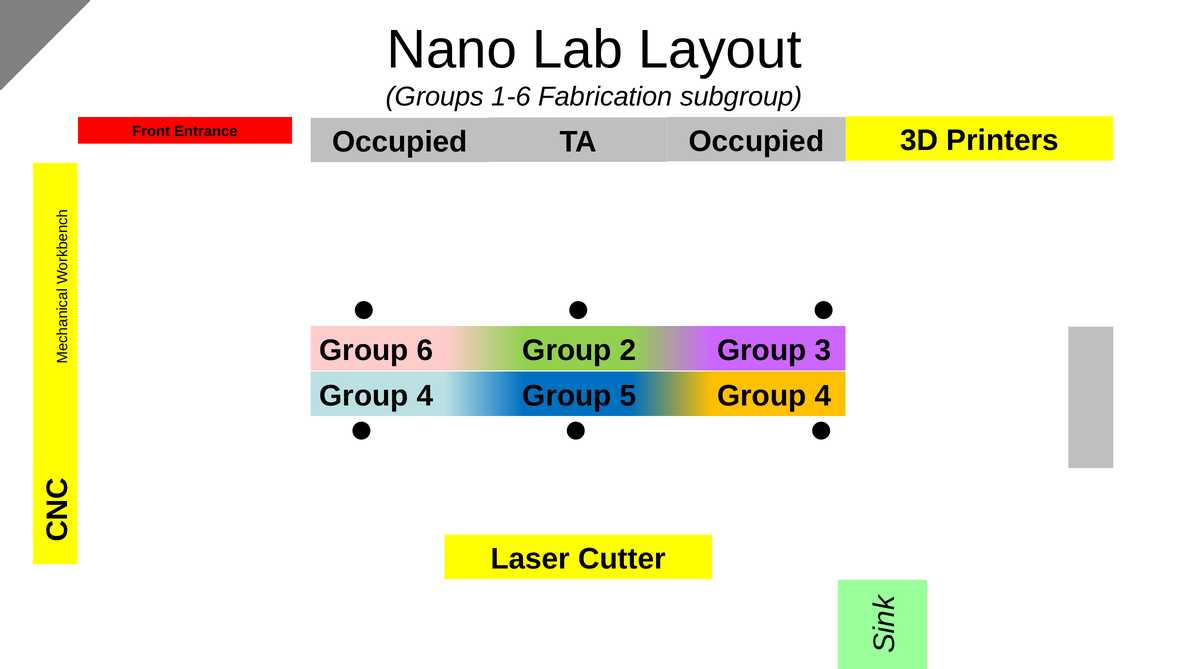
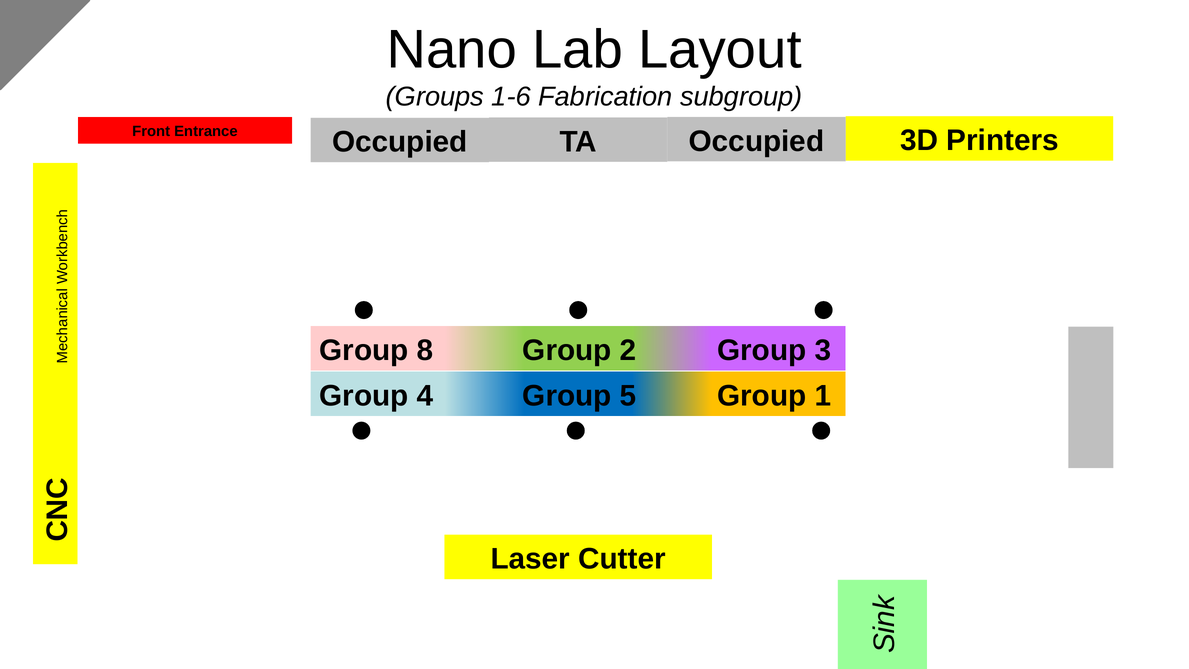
6: 6 -> 8 (425, 350)
5 Group 4: 4 -> 1 (823, 396)
